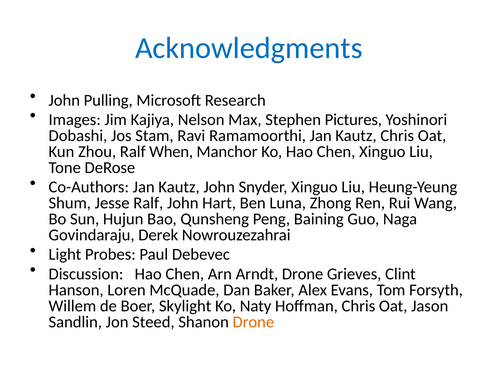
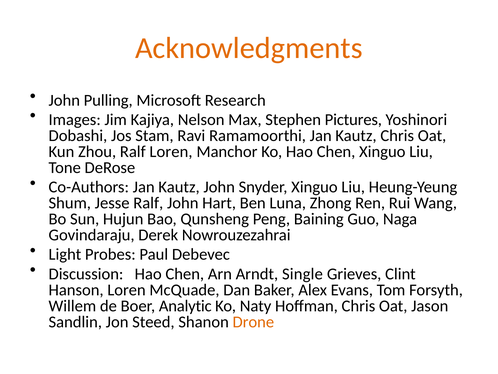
Acknowledgments colour: blue -> orange (249, 48)
Ralf When: When -> Loren (171, 151)
Arndt Drone: Drone -> Single (302, 274)
Skylight: Skylight -> Analytic (185, 305)
